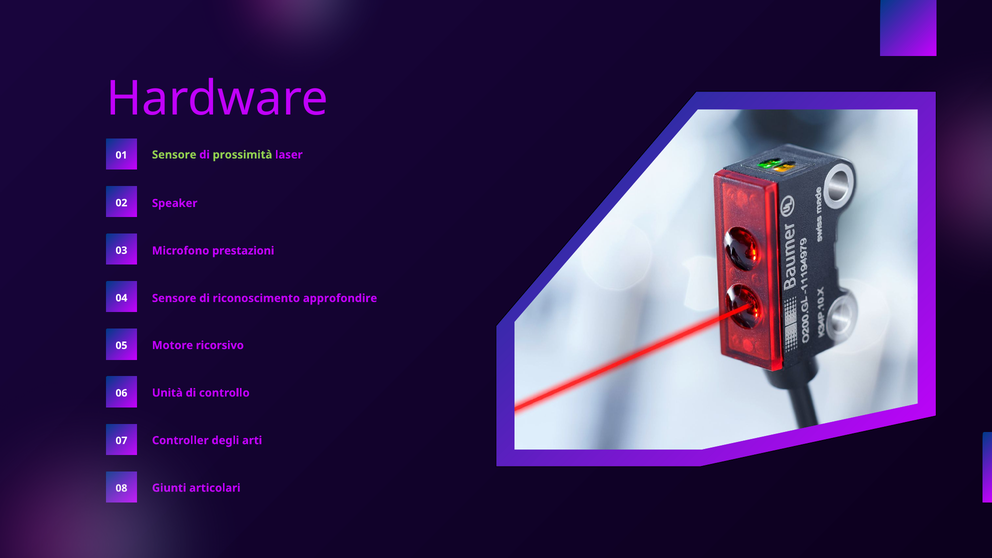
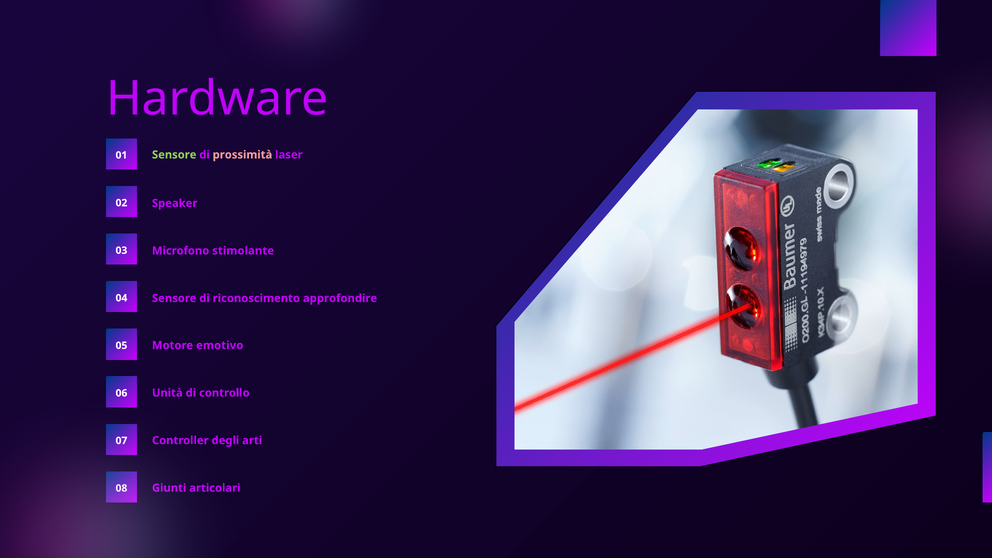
prossimità colour: light green -> pink (242, 155)
prestazioni: prestazioni -> stimolante (243, 251)
ricorsivo: ricorsivo -> emotivo (220, 345)
